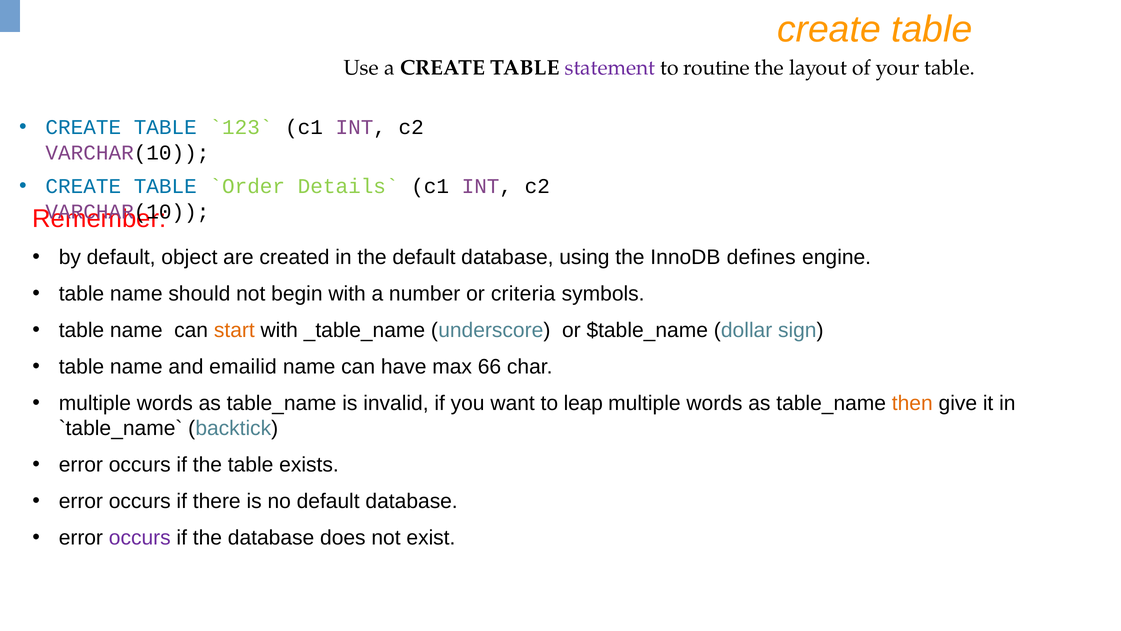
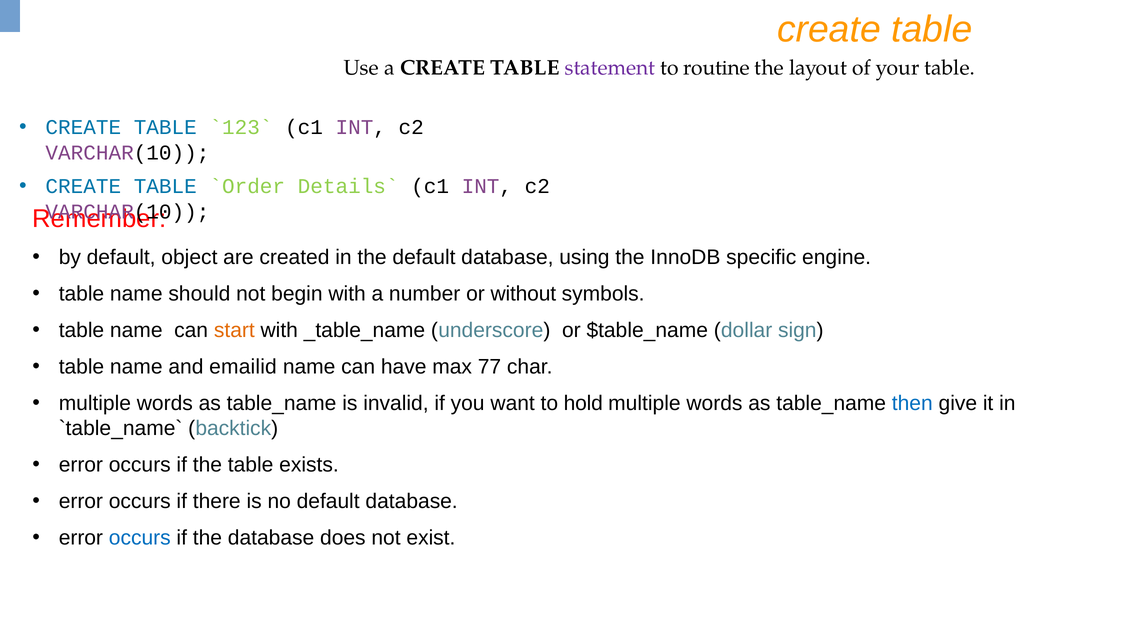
defines: defines -> specific (761, 257)
criteria: criteria -> without (523, 294)
66: 66 -> 77 (489, 367)
leap: leap -> hold (583, 403)
then colour: orange -> blue (912, 403)
occurs colour: purple -> blue (140, 537)
